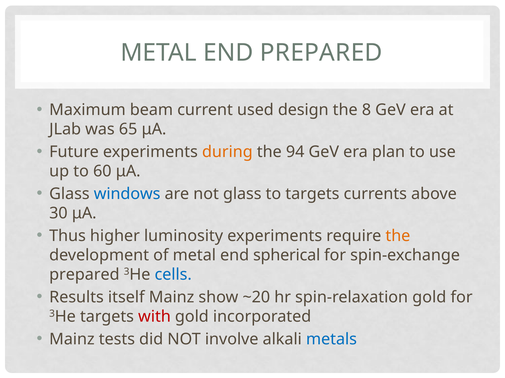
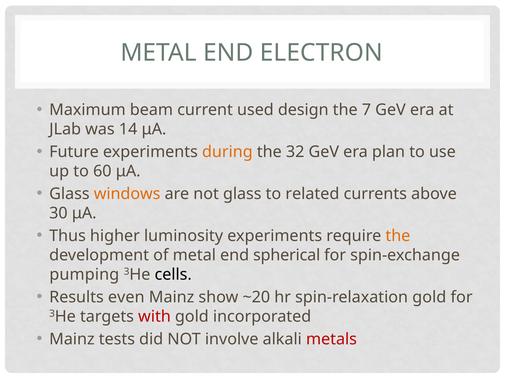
END PREPARED: PREPARED -> ELECTRON (321, 53)
8: 8 -> 7 (366, 110)
65: 65 -> 14 (128, 129)
94: 94 -> 32 (295, 152)
windows colour: blue -> orange (127, 194)
to targets: targets -> related (312, 194)
prepared: prepared -> pumping (84, 275)
cells colour: blue -> black (173, 275)
itself: itself -> even (126, 298)
metals colour: blue -> red (331, 340)
